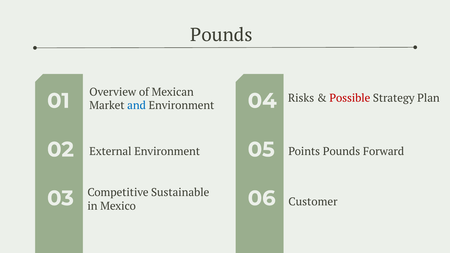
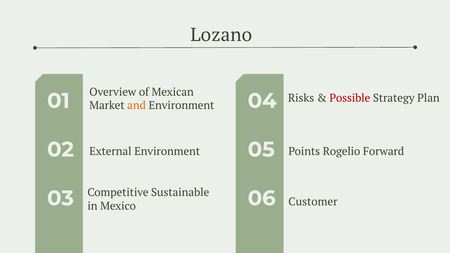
Pounds: Pounds -> Lozano (221, 35)
and colour: blue -> orange (137, 106)
Points Pounds: Pounds -> Rogelio (342, 152)
